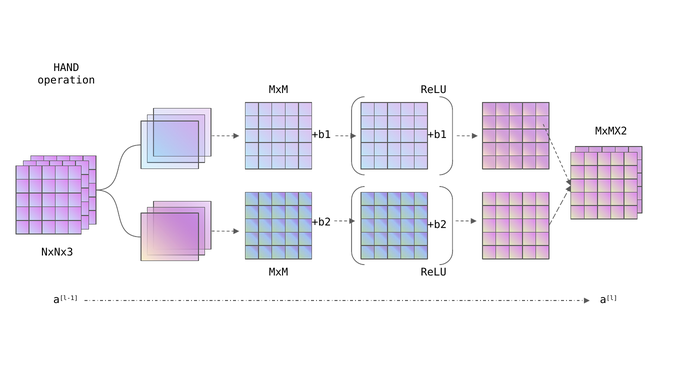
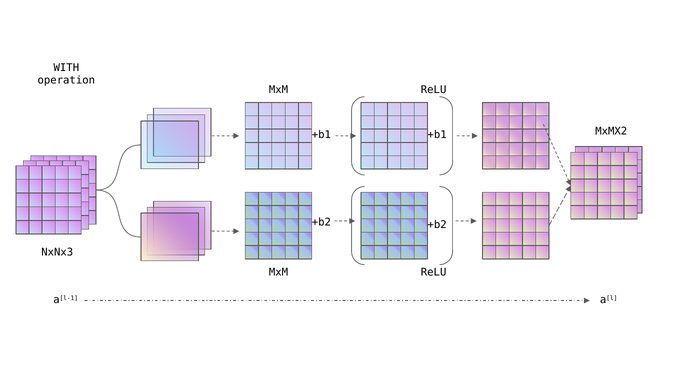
HAND: HAND -> WITH (66, 68)
